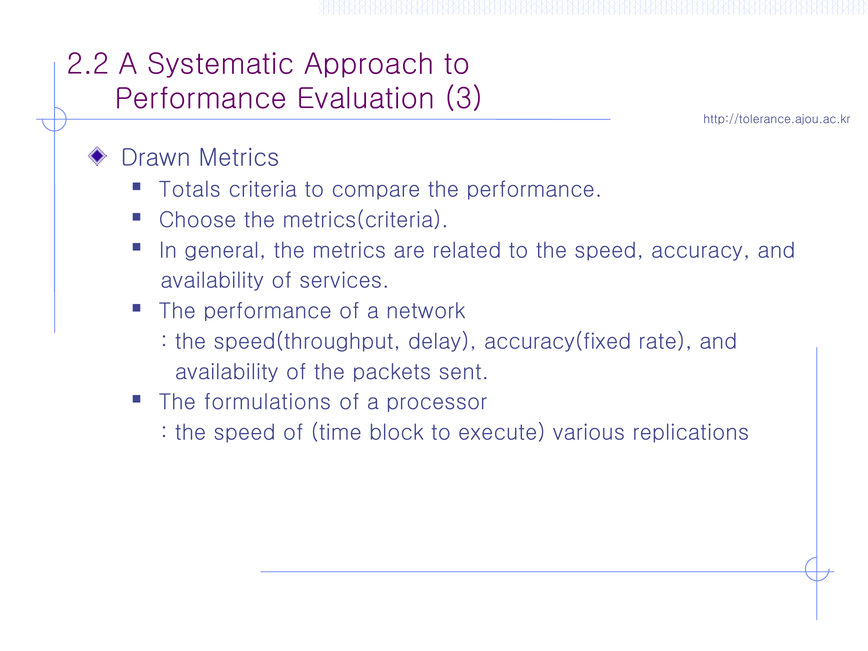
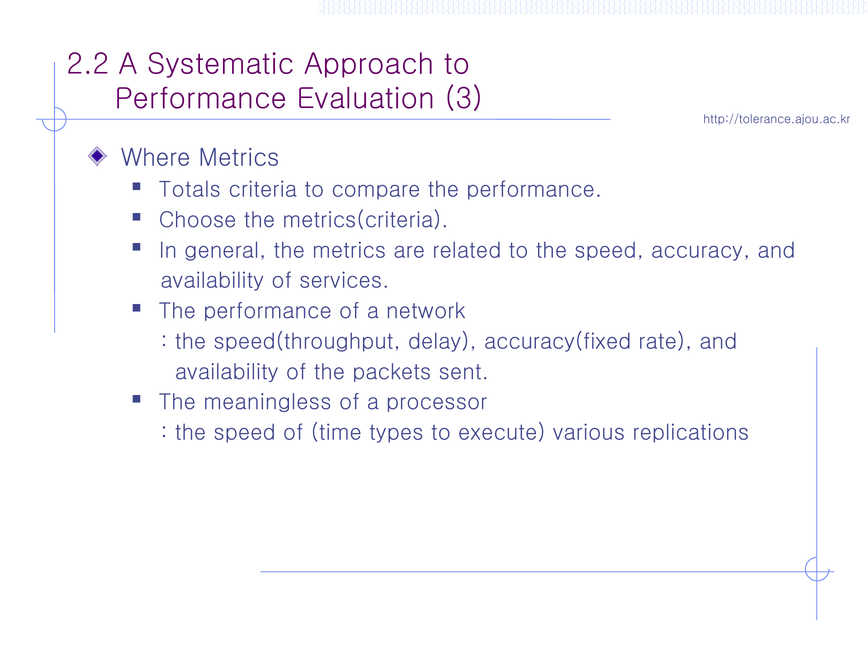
Drawn: Drawn -> Where (156, 158)
formulations: formulations -> meaningless (267, 402)
block: block -> types (396, 433)
